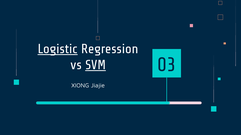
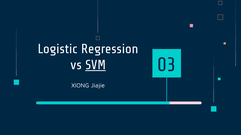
Logistic underline: present -> none (58, 49)
